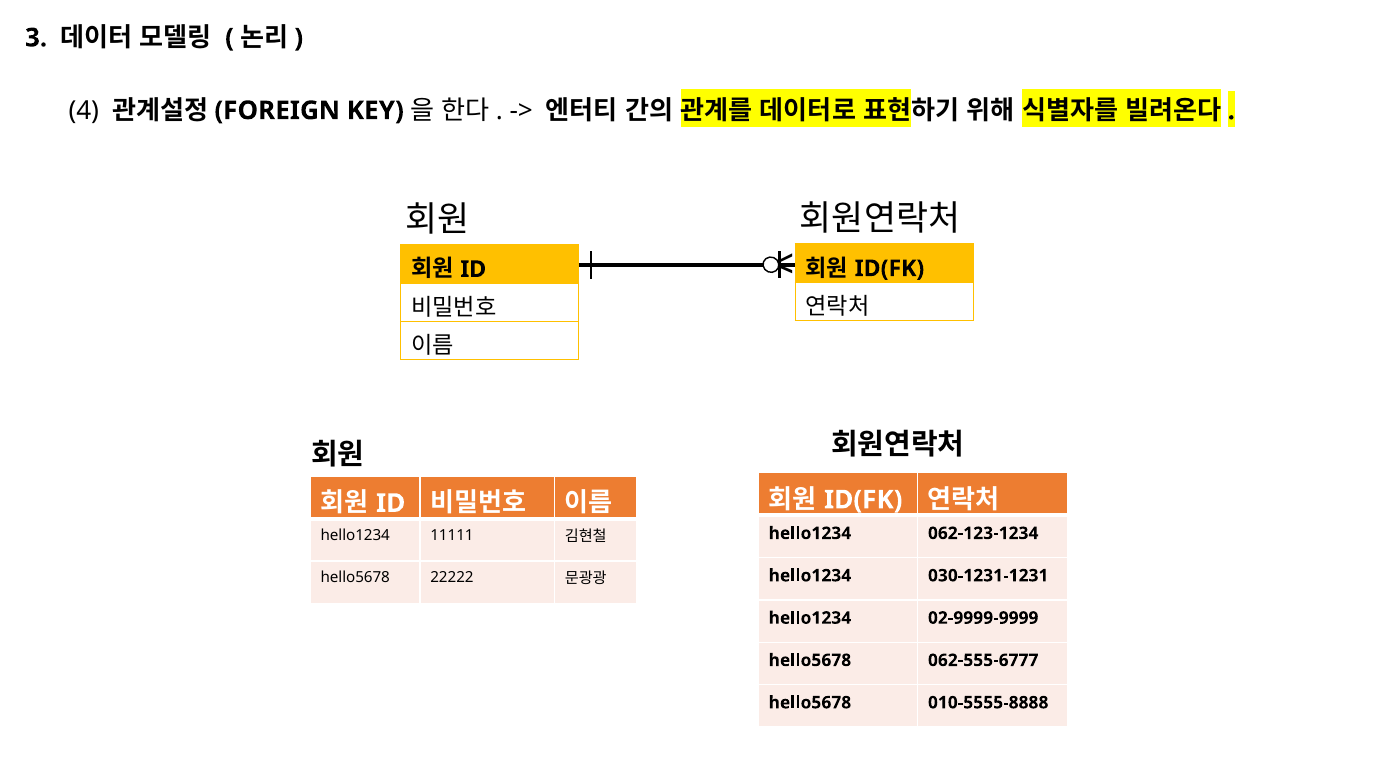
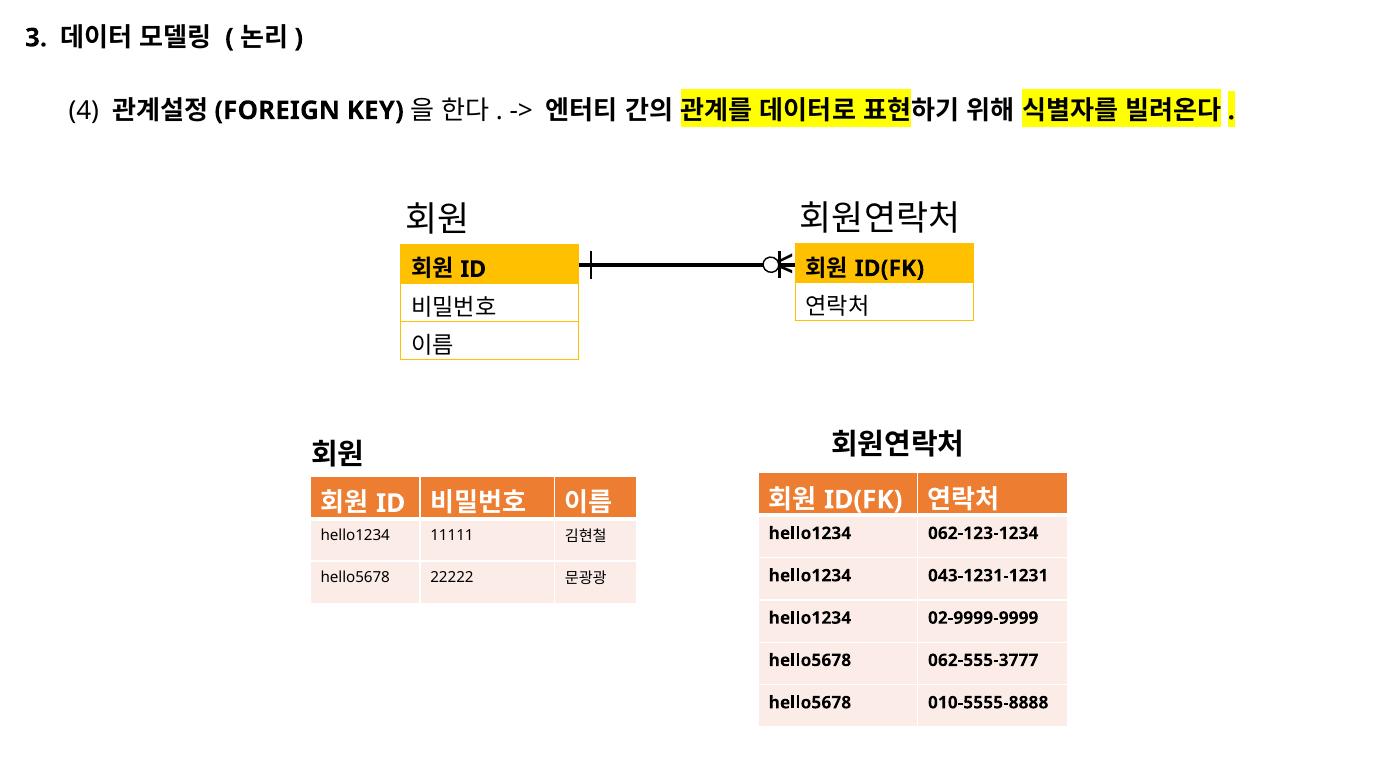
030-1231-1231: 030-1231-1231 -> 043-1231-1231 (988, 576)
062-555-6777: 062-555-6777 -> 062-555-3777 (983, 660)
